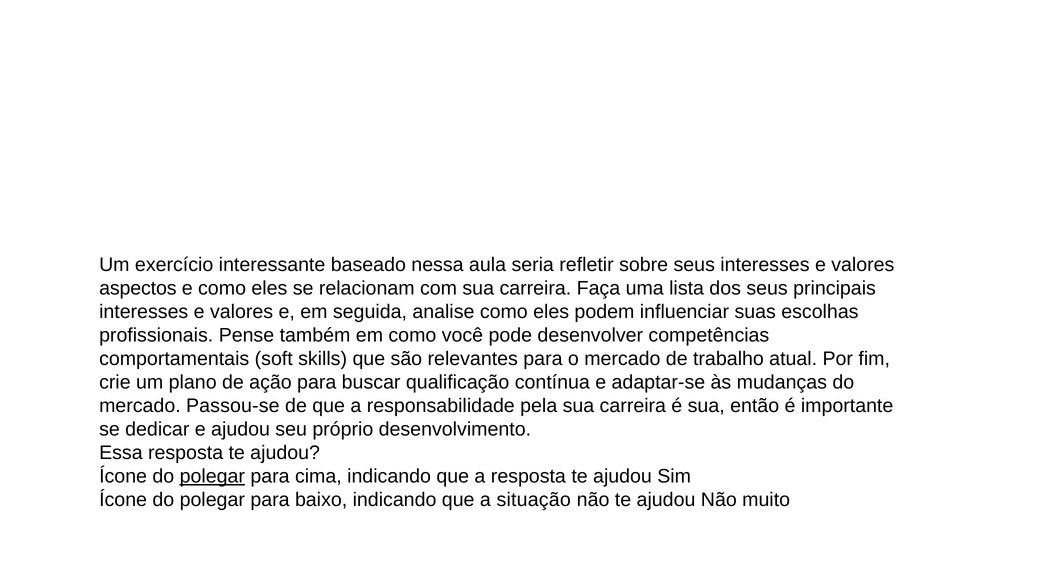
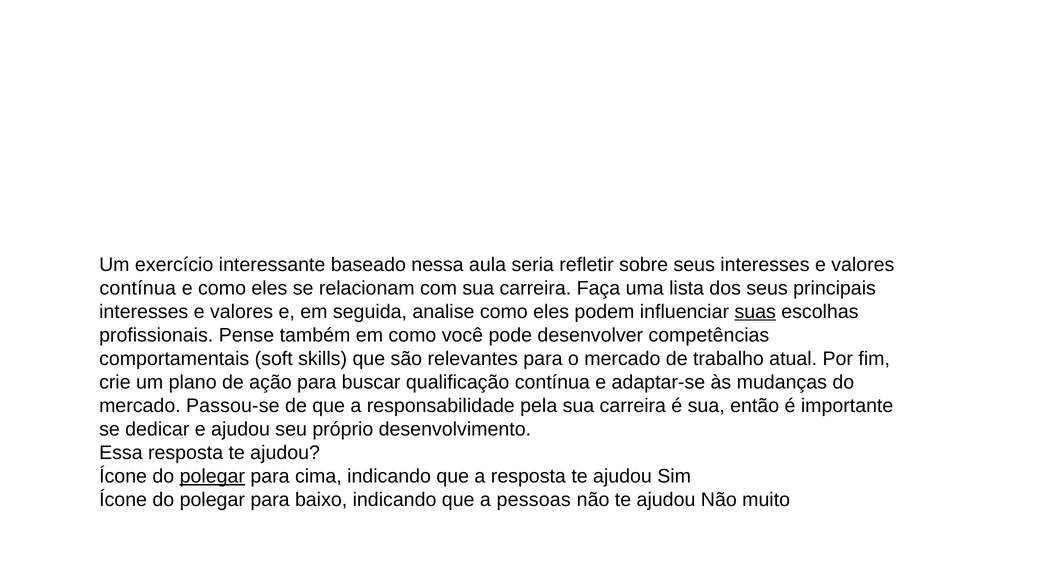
aspectos: aspectos -> contínua (138, 288)
suas underline: none -> present (755, 312)
situação: situação -> pessoas (534, 500)
